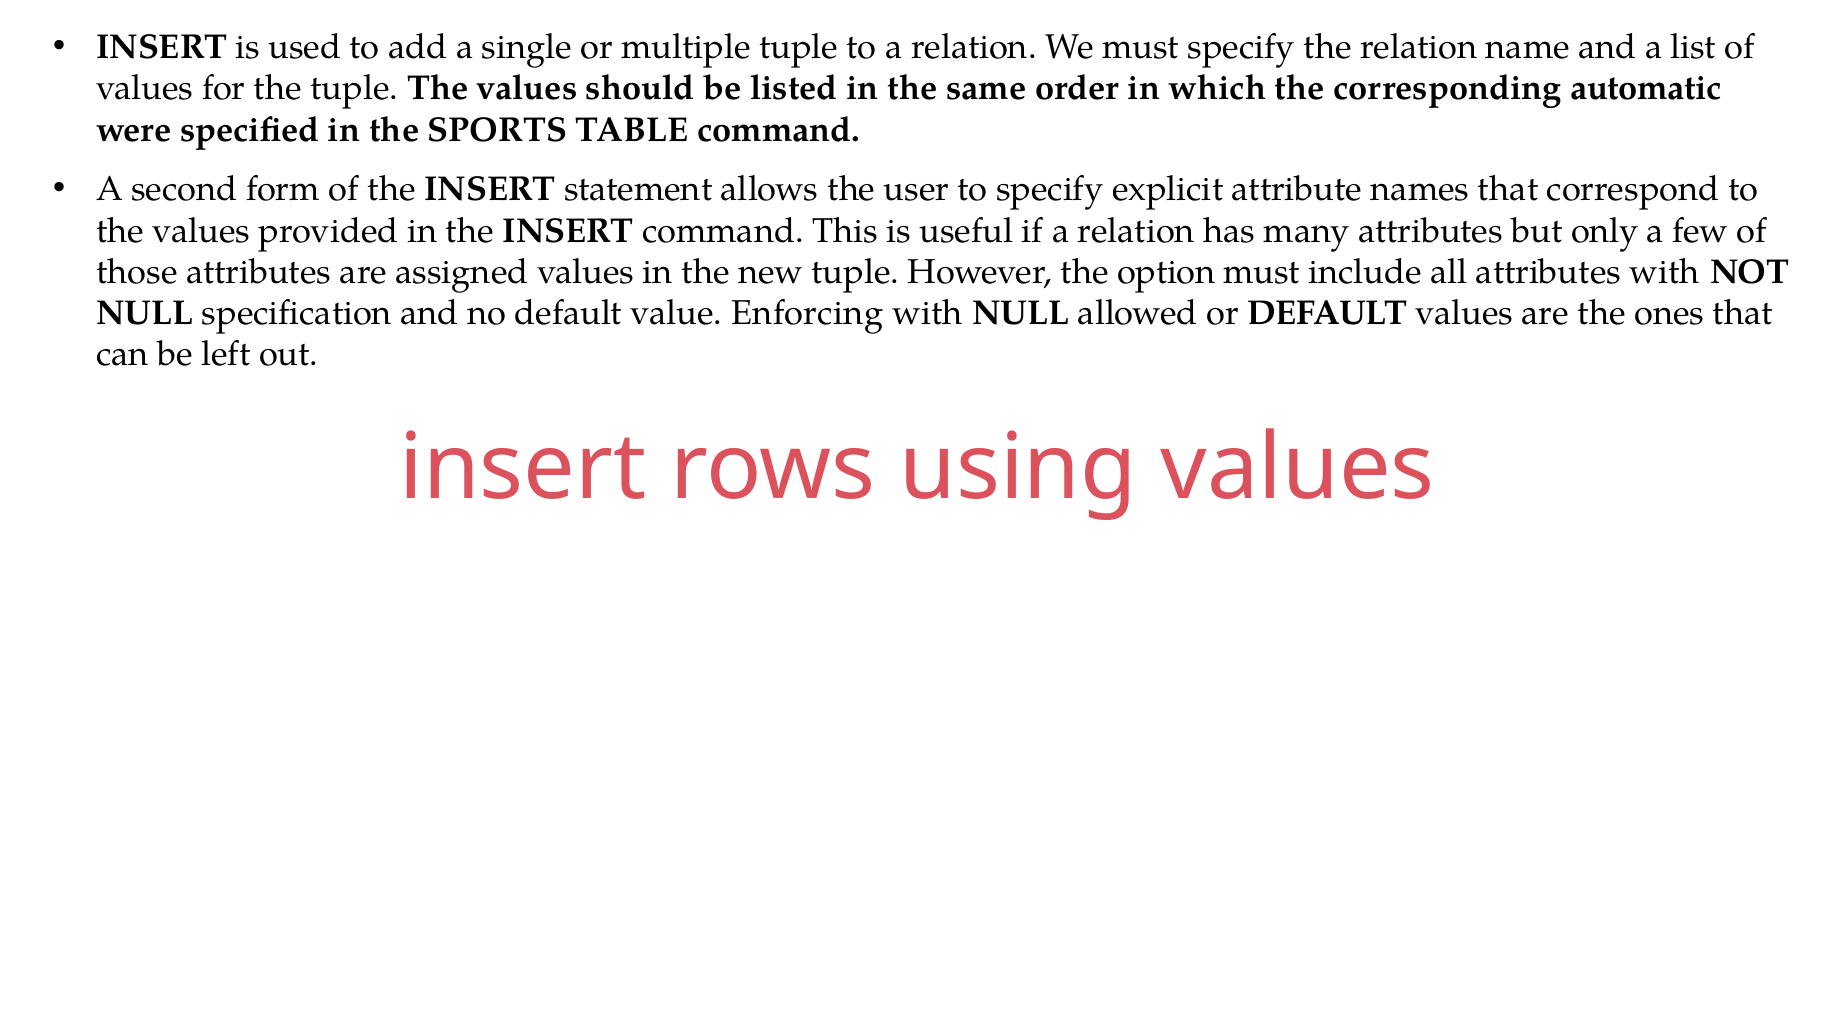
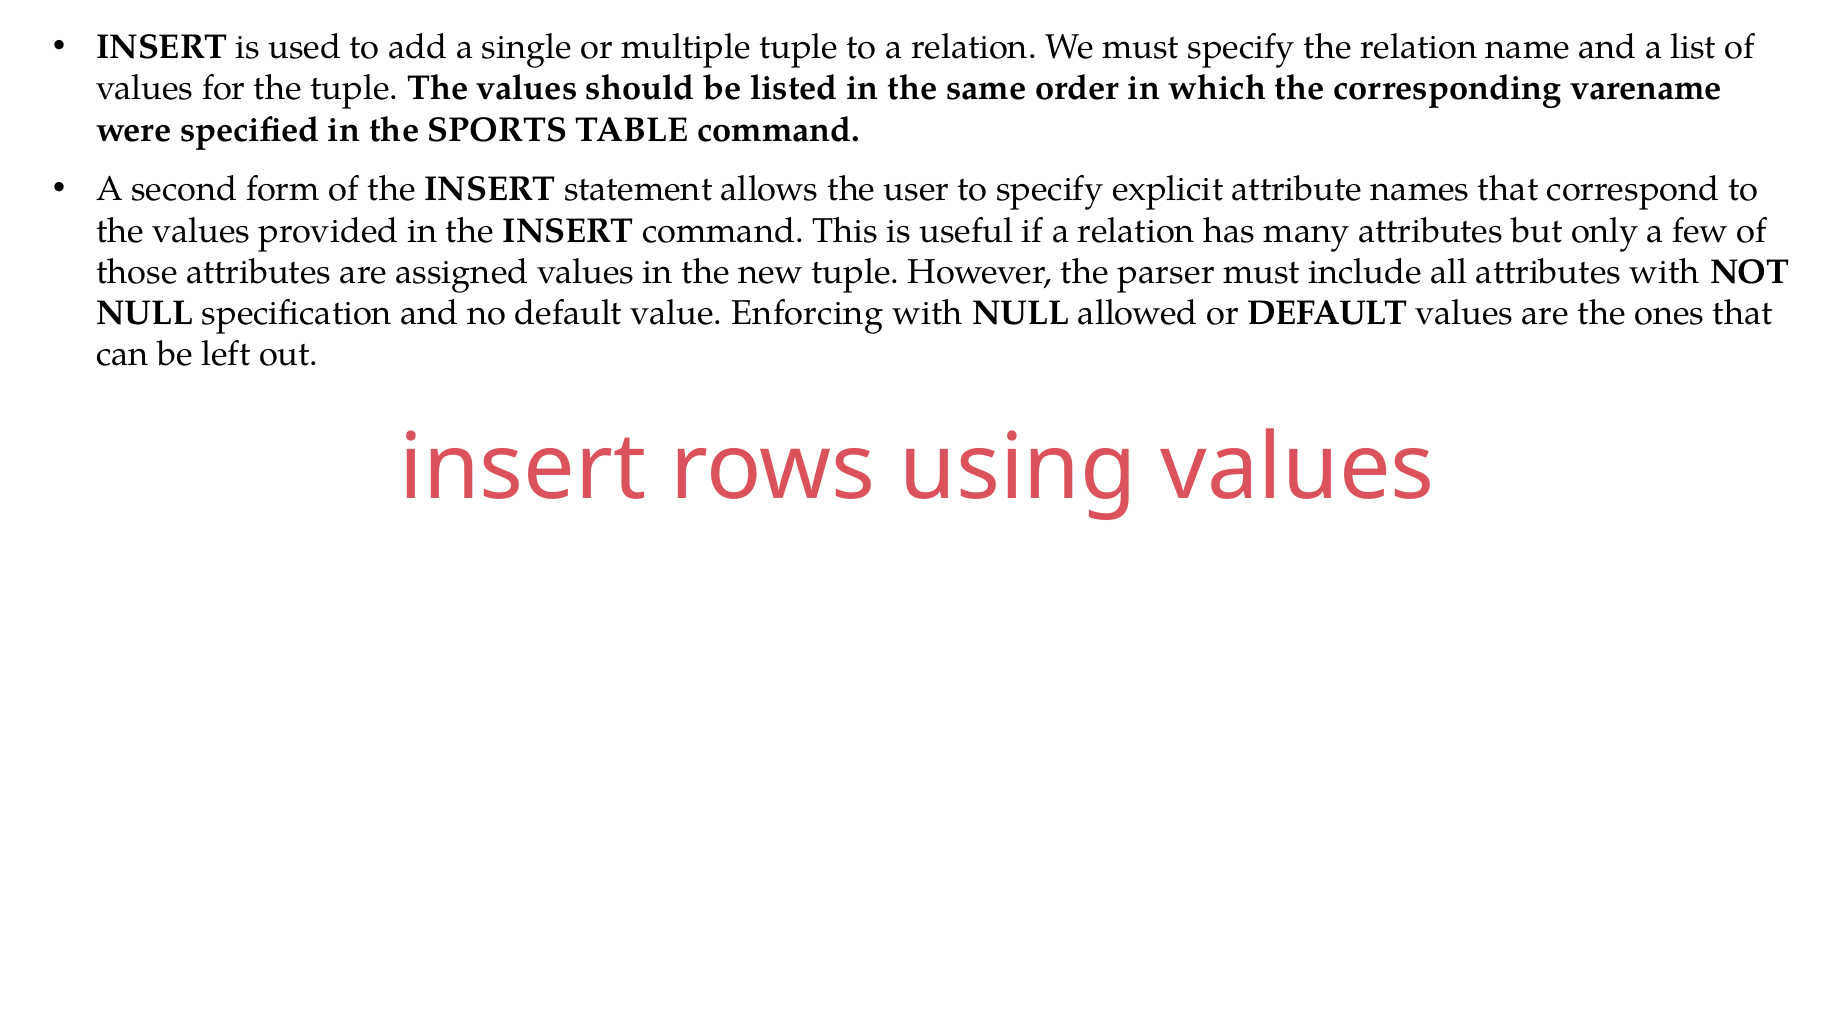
automatic: automatic -> varename (1646, 89)
option: option -> parser (1166, 272)
